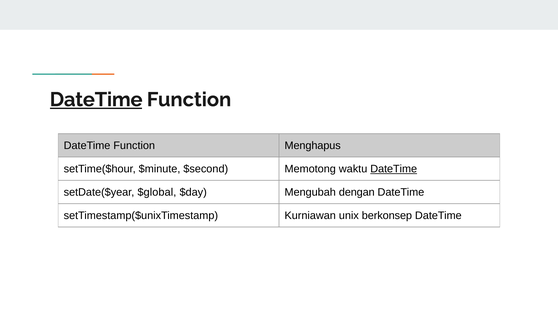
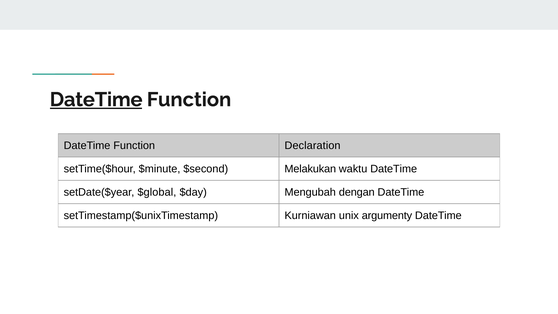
Menghapus: Menghapus -> Declaration (313, 146)
Memotong: Memotong -> Melakukan (310, 169)
DateTime underline: present -> none (394, 169)
berkonsep: berkonsep -> argumenty (387, 216)
